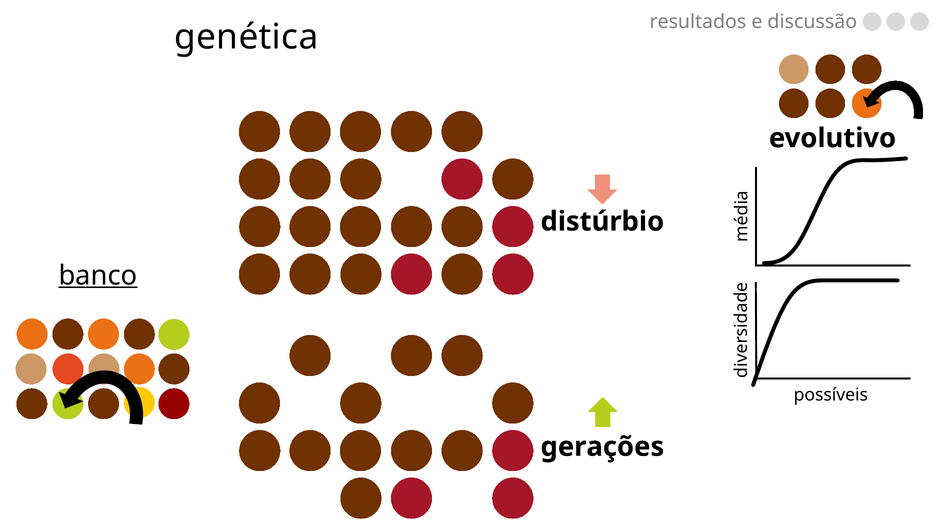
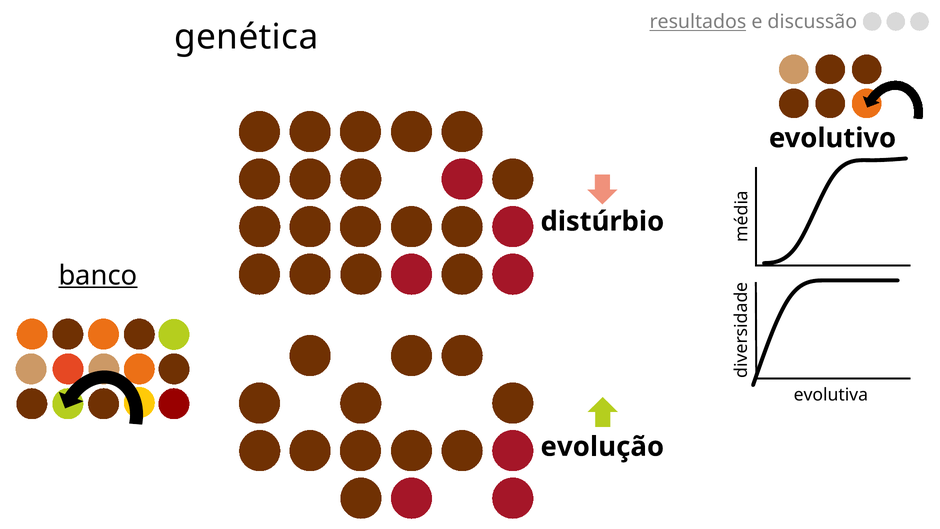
resultados underline: none -> present (698, 22)
possíveis: possíveis -> evolutiva (831, 395)
gerações: gerações -> evolução (602, 447)
